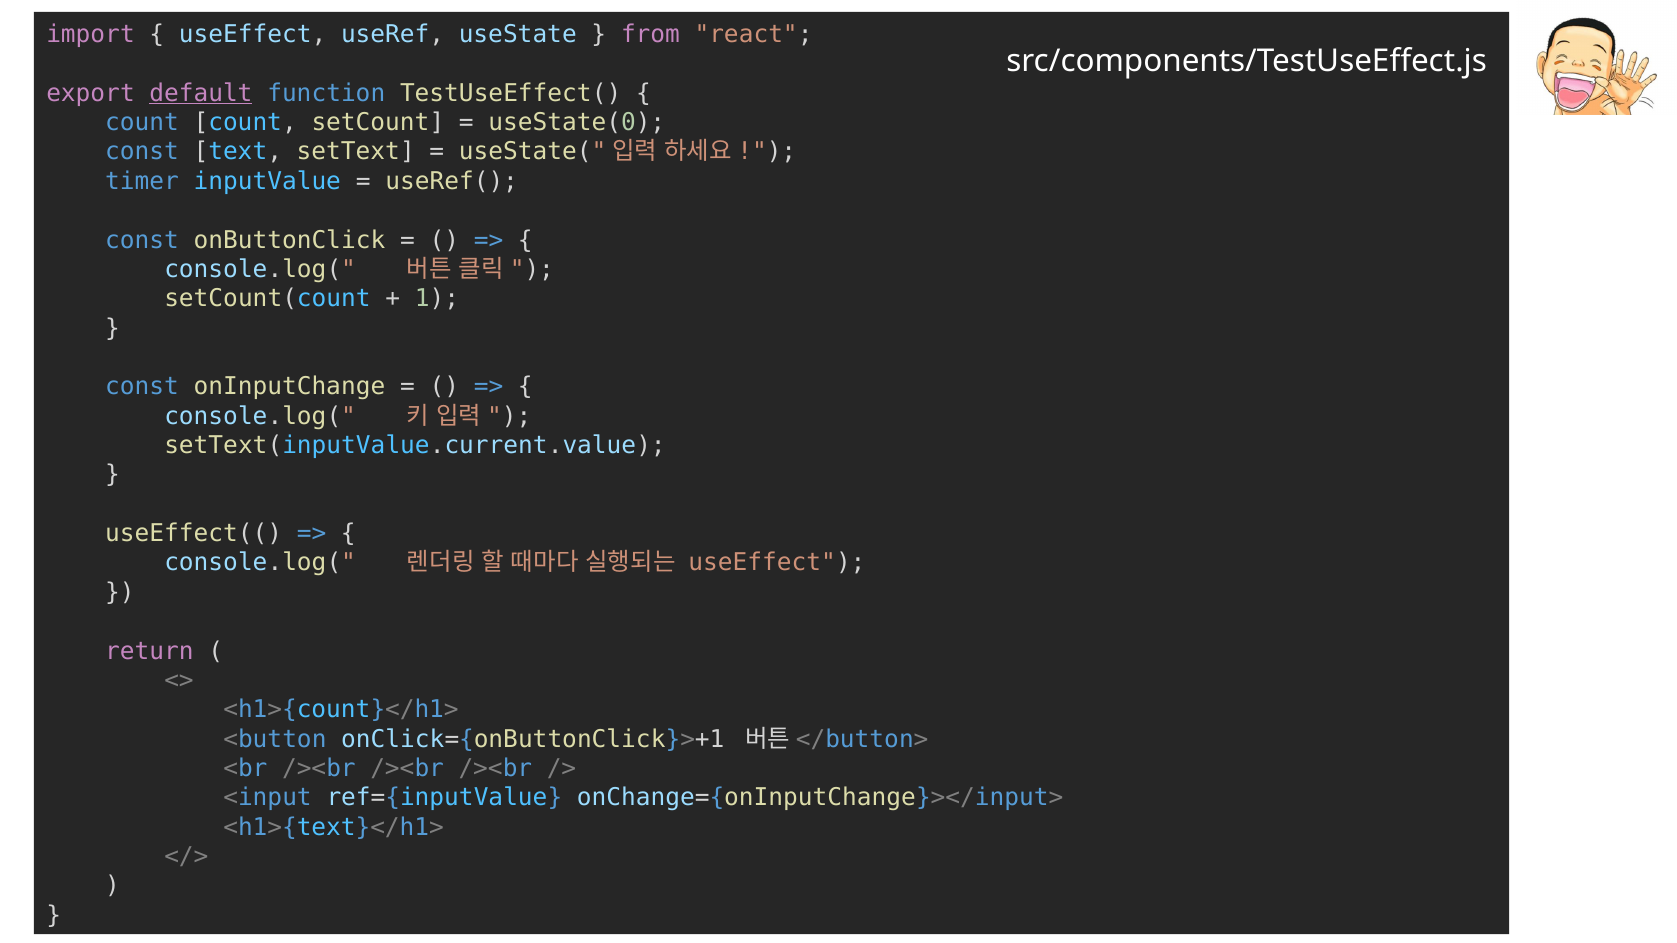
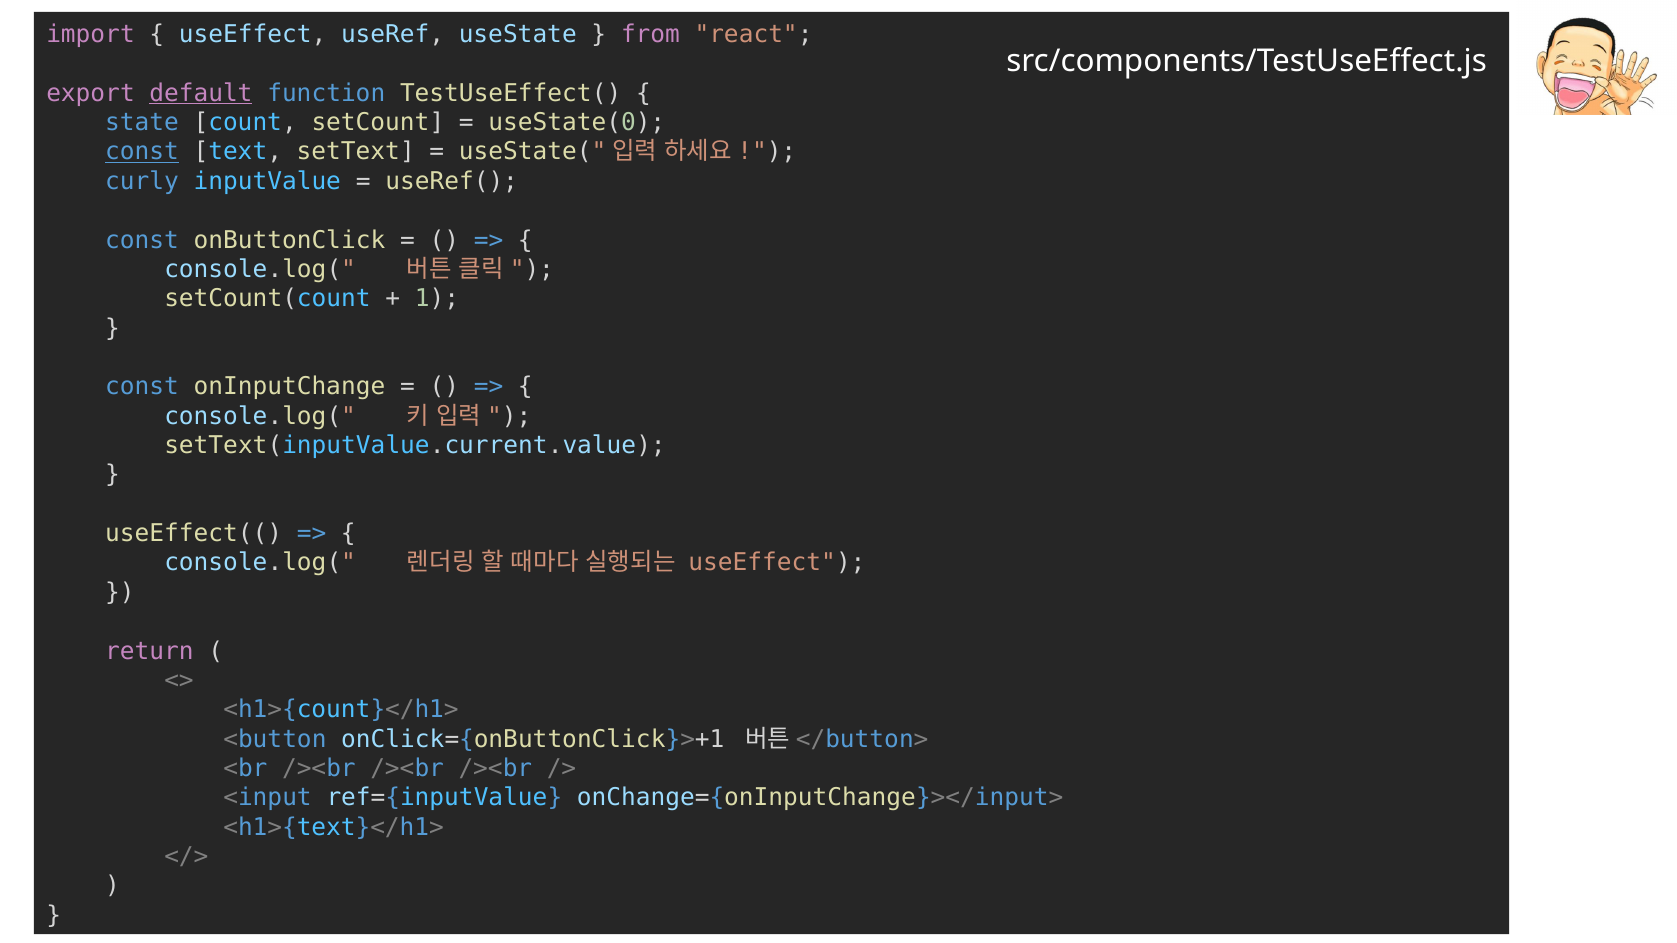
count: count -> state (142, 123)
const underline: none -> present (142, 152)
timer: timer -> curly (142, 181)
